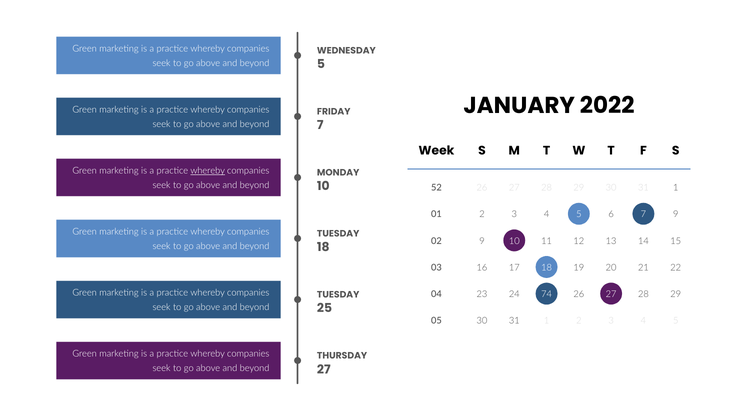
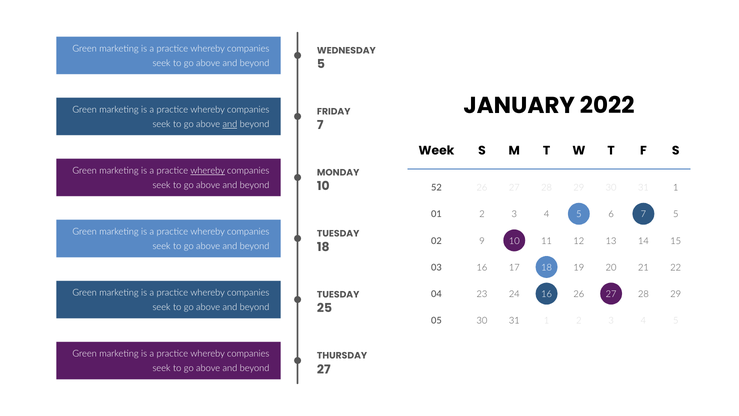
and underline: none -> present (230, 124)
7 9: 9 -> 5 (676, 214)
24 74: 74 -> 16 (547, 294)
